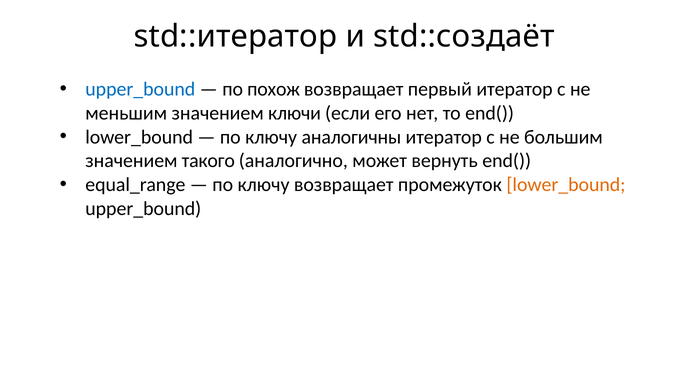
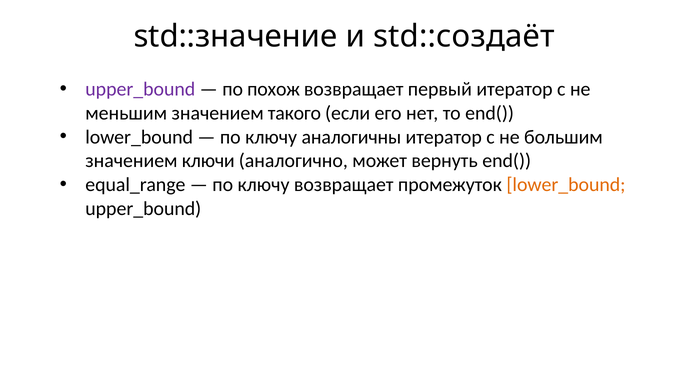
std::итератор: std::итератор -> std::значение (235, 36)
upper_bound colour: blue -> purple (140, 89)
ключи: ключи -> такого (294, 113)
такого: такого -> ключи (208, 161)
